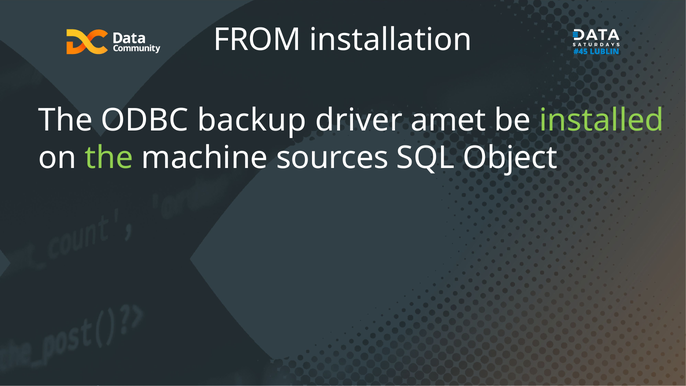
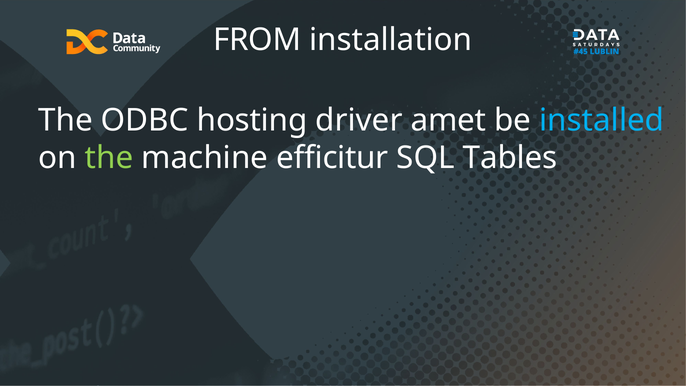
backup: backup -> hosting (252, 120)
installed colour: light green -> light blue (602, 120)
sources: sources -> efficitur (332, 158)
Object: Object -> Tables (510, 158)
